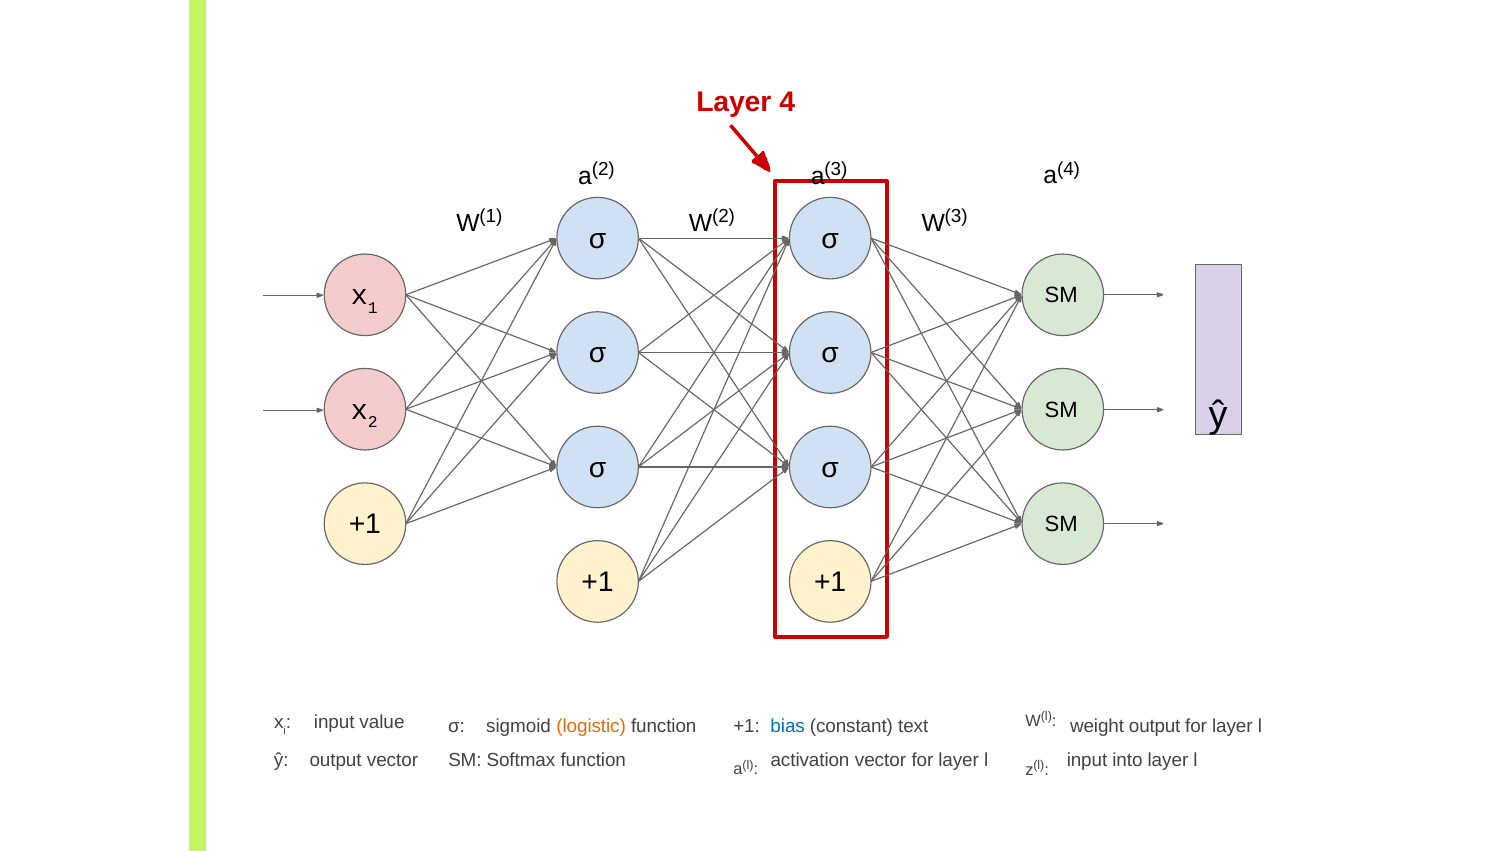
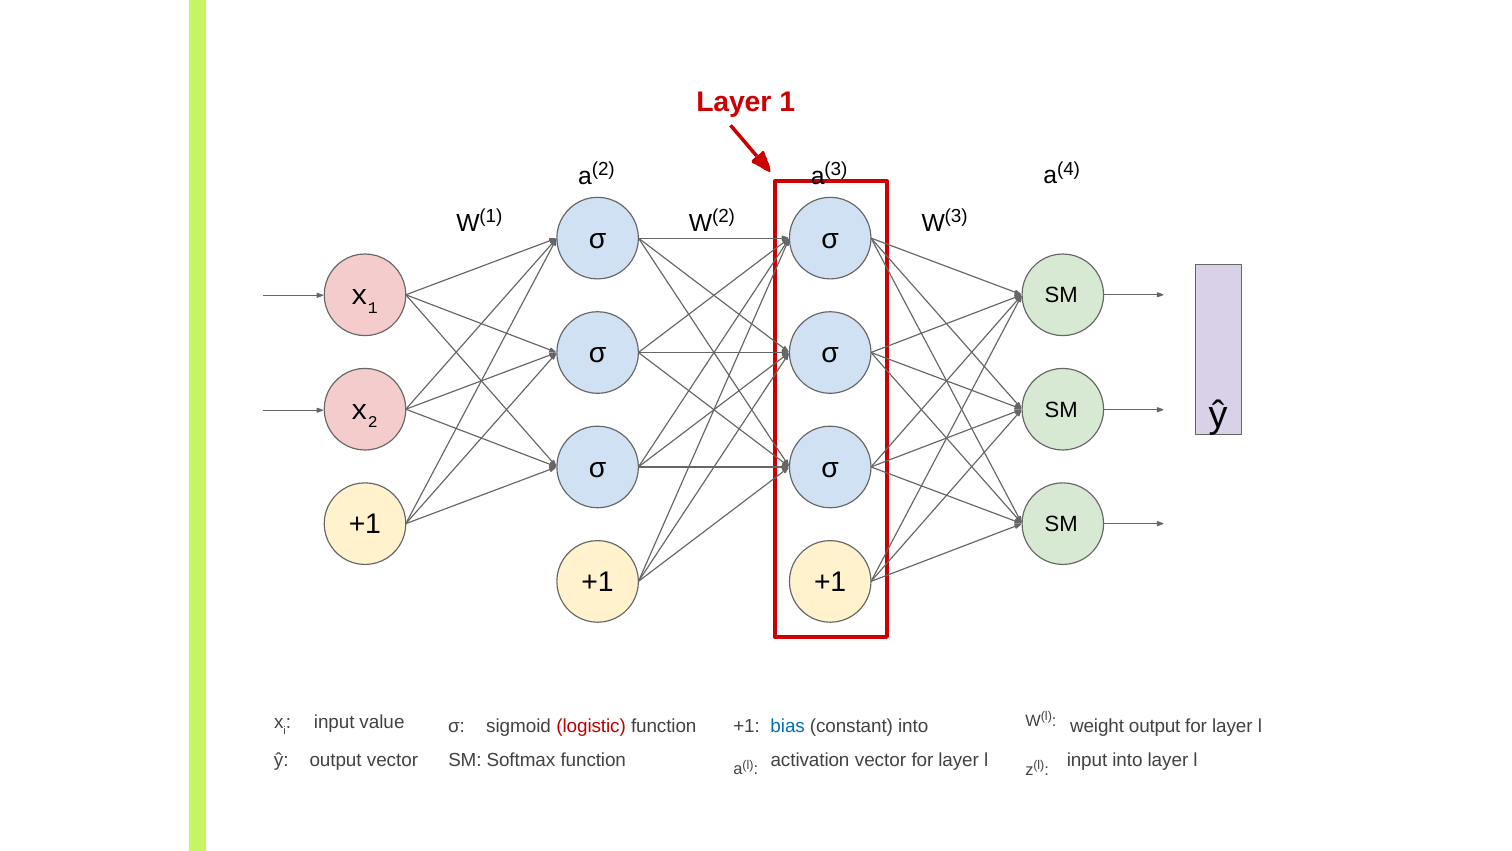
Layer 4: 4 -> 1 (787, 102)
logistic colour: orange -> red (591, 726)
constant text: text -> into (913, 726)
